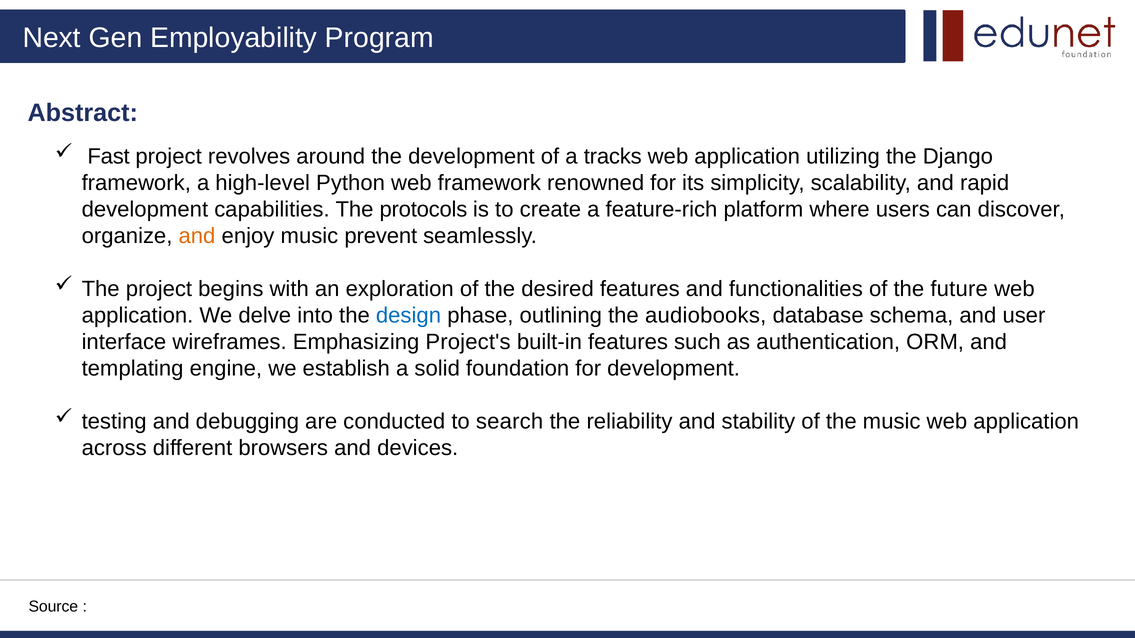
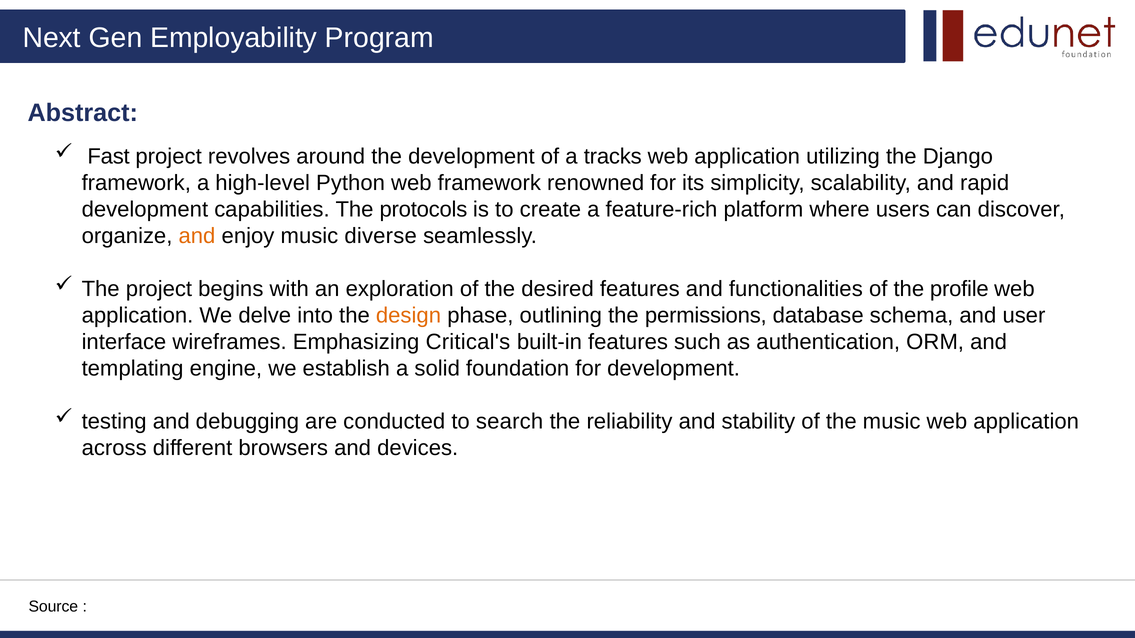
prevent: prevent -> diverse (381, 236)
future: future -> profile (959, 289)
design colour: blue -> orange (408, 316)
audiobooks: audiobooks -> permissions (706, 316)
Project's: Project's -> Critical's (468, 342)
